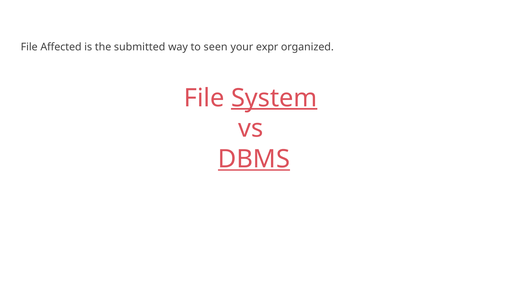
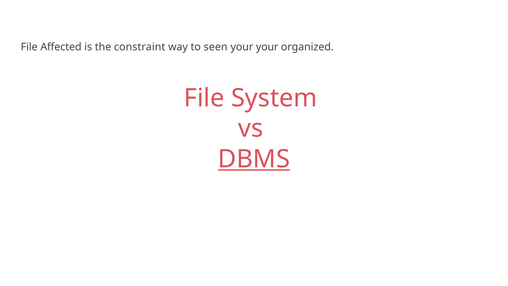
submitted: submitted -> constraint (140, 47)
your expr: expr -> your (267, 47)
System underline: present -> none (274, 98)
